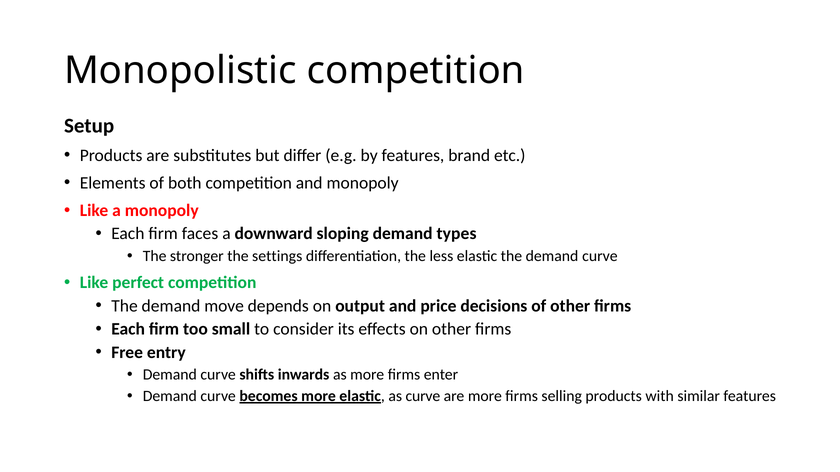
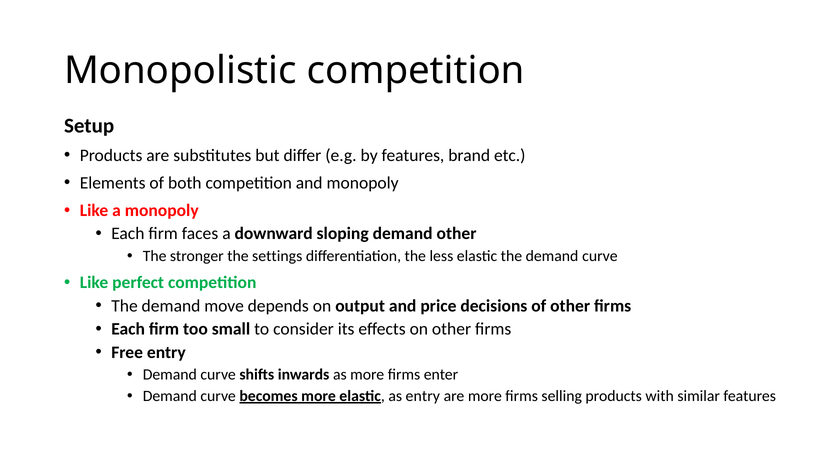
demand types: types -> other (457, 234)
as curve: curve -> entry (423, 397)
